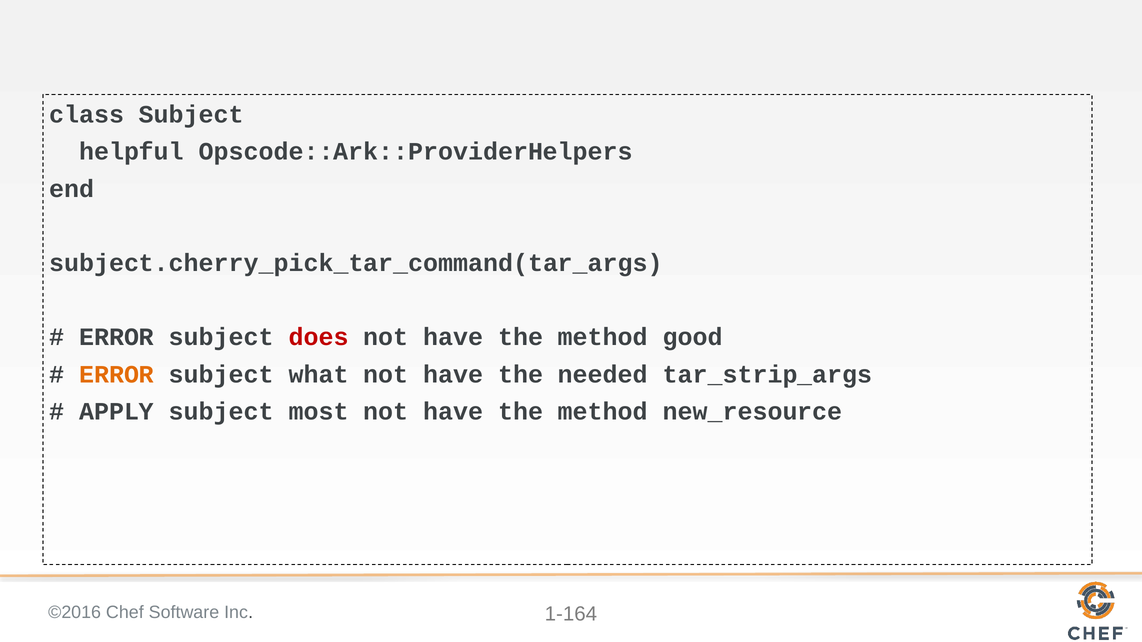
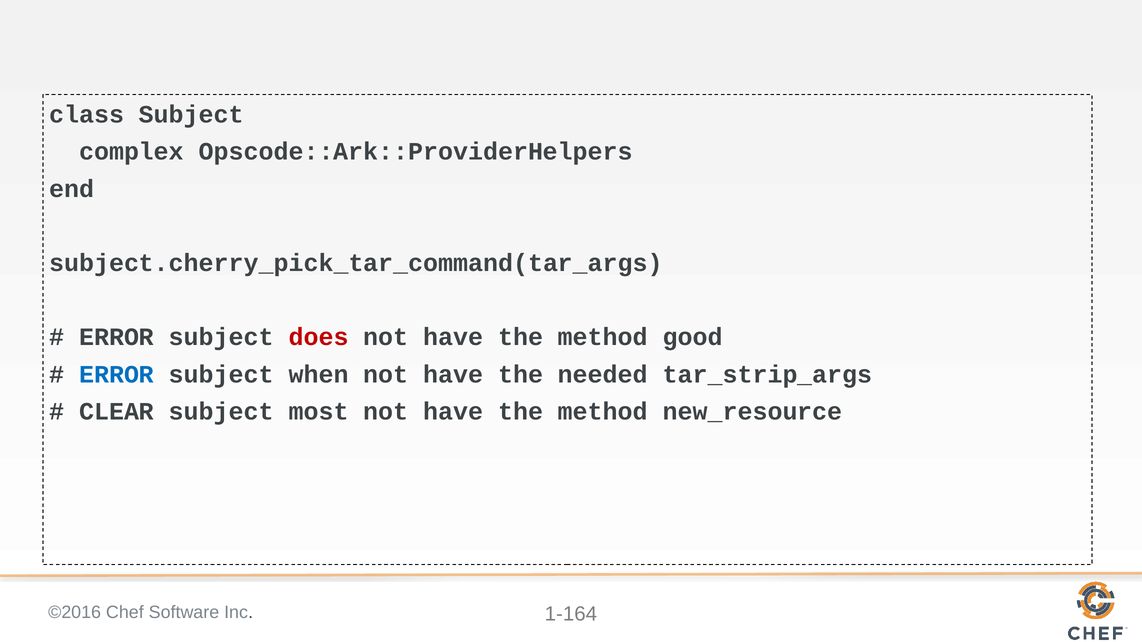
helpful: helpful -> complex (131, 152)
ERROR colour: orange -> blue (117, 375)
what: what -> when (319, 375)
APPLY: APPLY -> CLEAR (117, 412)
